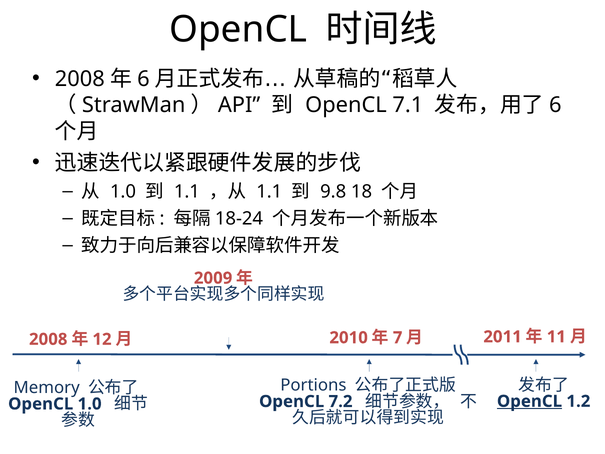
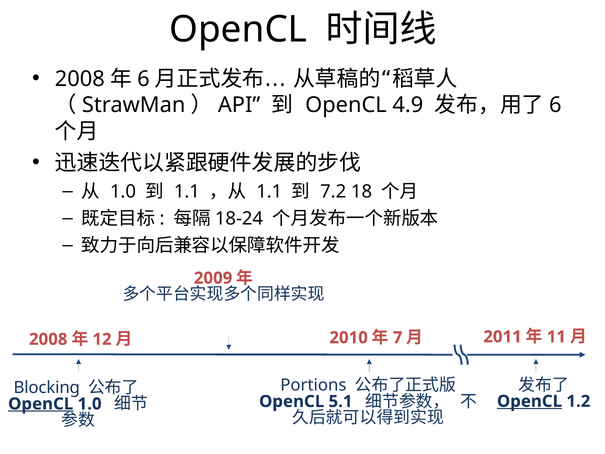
7.1: 7.1 -> 4.9 (408, 105)
9.8: 9.8 -> 7.2 (333, 192)
Memory: Memory -> Blocking (47, 388)
7.2: 7.2 -> 5.1 (341, 401)
OpenCL underline: none -> present (41, 404)
